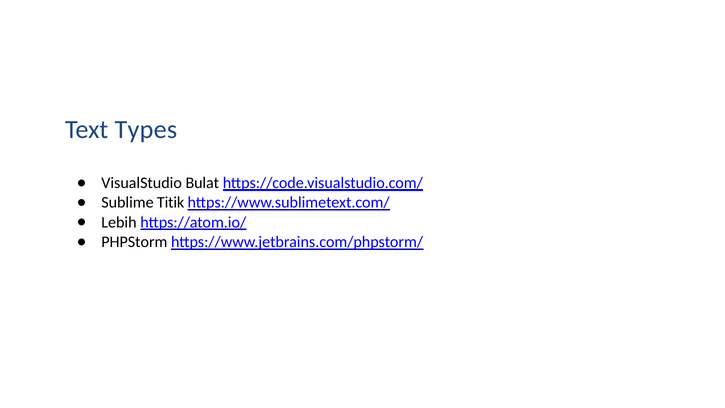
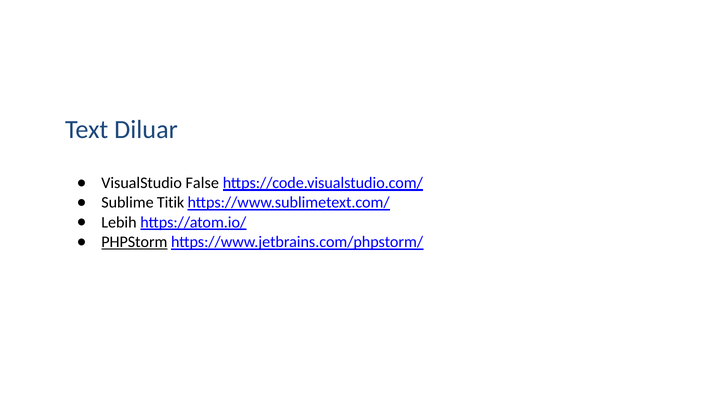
Types: Types -> Diluar (146, 129)
Bulat: Bulat -> False (202, 183)
PHPStorm underline: none -> present (134, 242)
